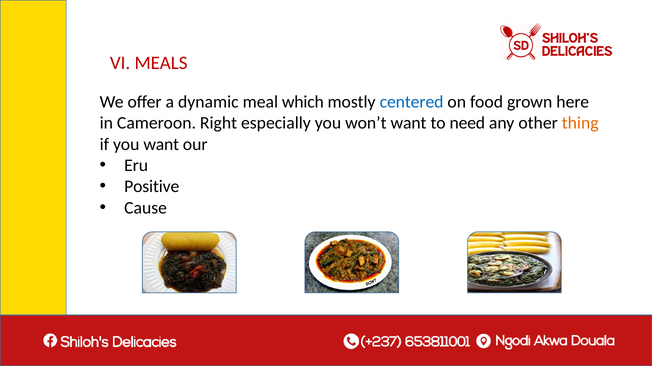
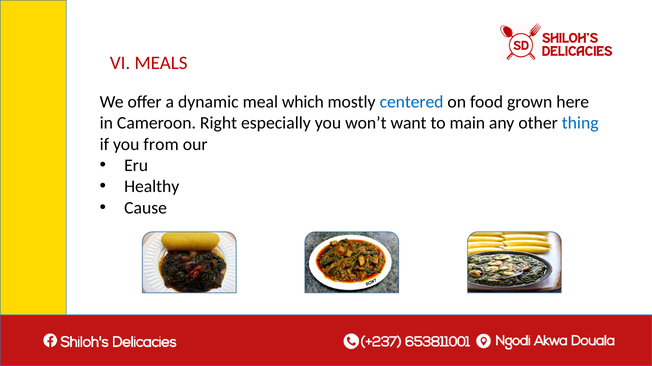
need: need -> main (467, 123)
thing colour: orange -> blue (580, 123)
you want: want -> from (161, 145)
Positive: Positive -> Healthy (152, 187)
